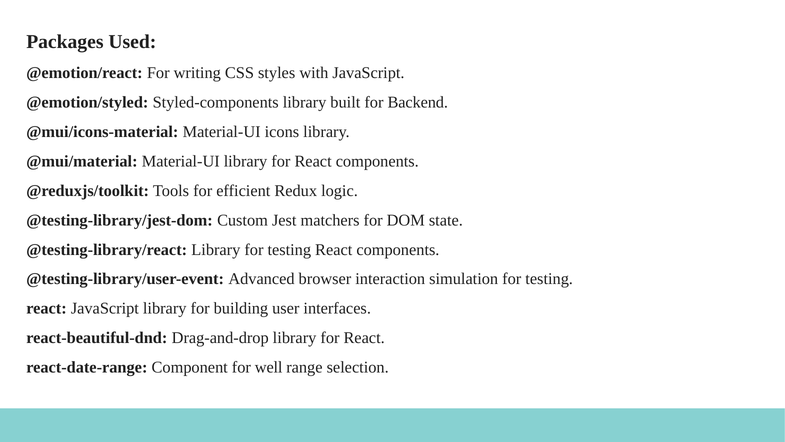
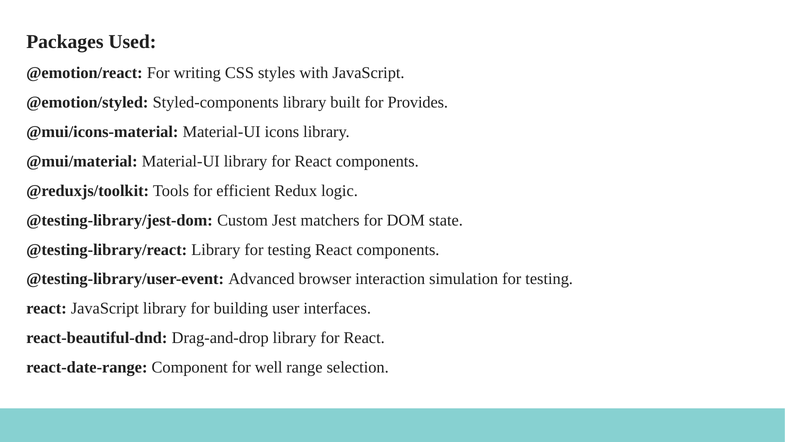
Backend: Backend -> Provides (418, 102)
